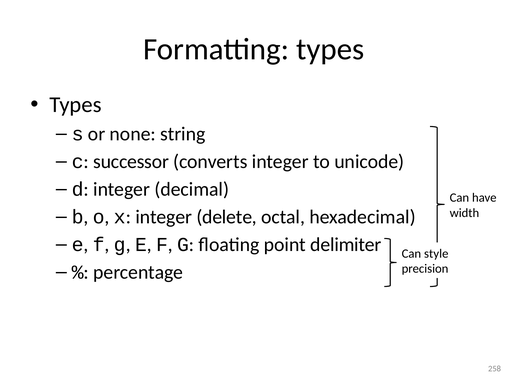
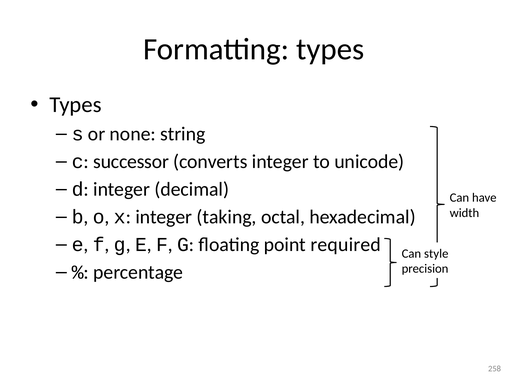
delete: delete -> taking (227, 217)
delimiter: delimiter -> required (346, 245)
